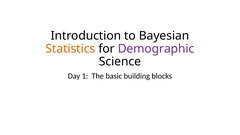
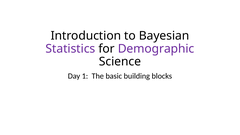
Statistics colour: orange -> purple (70, 49)
